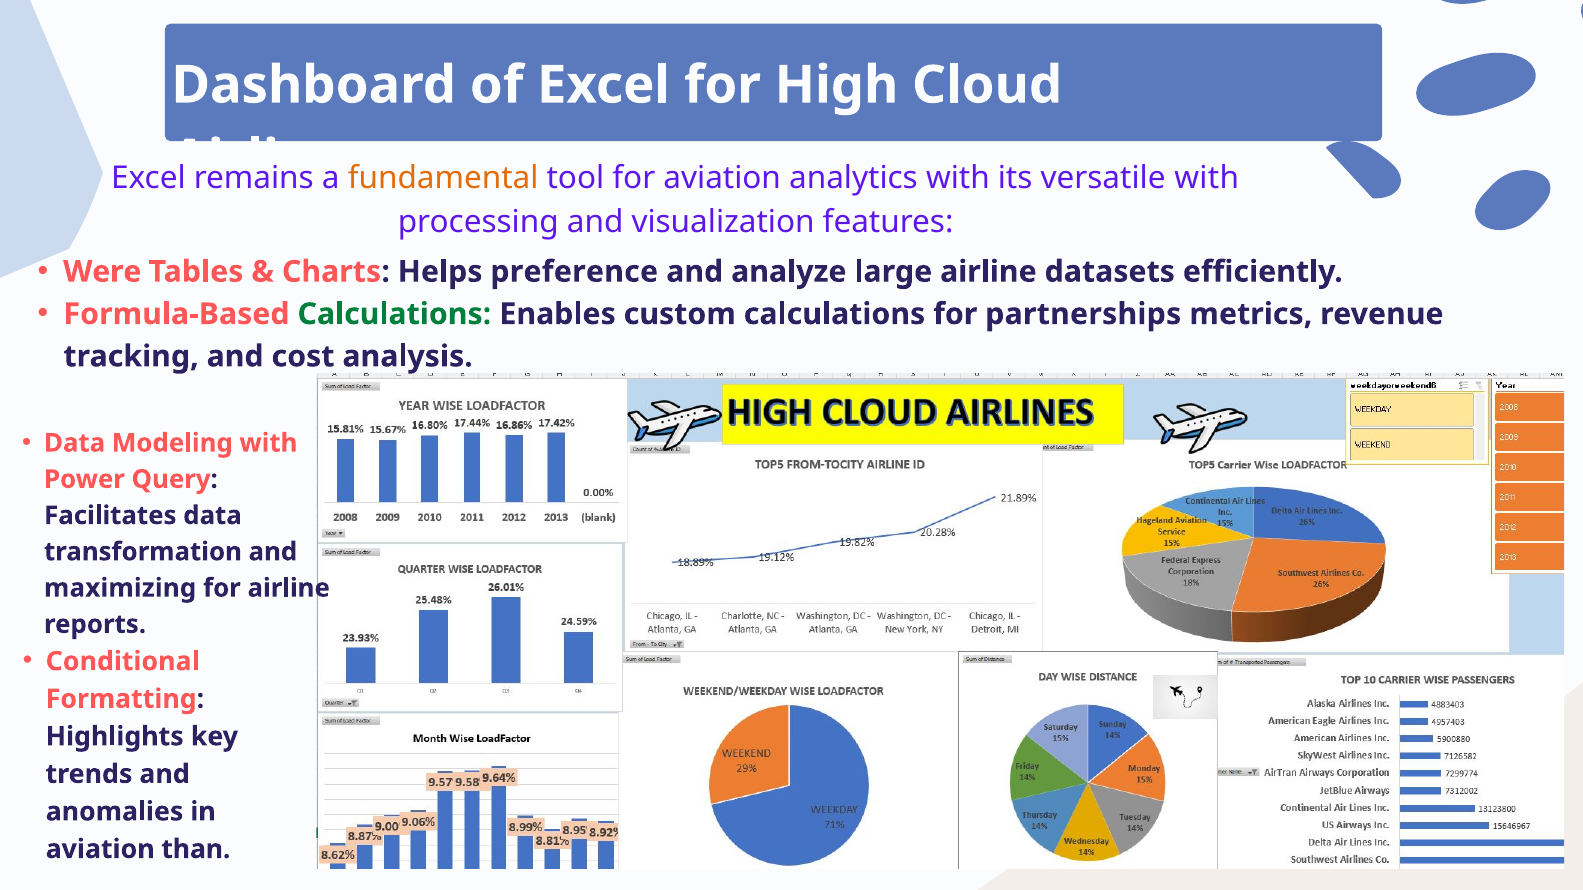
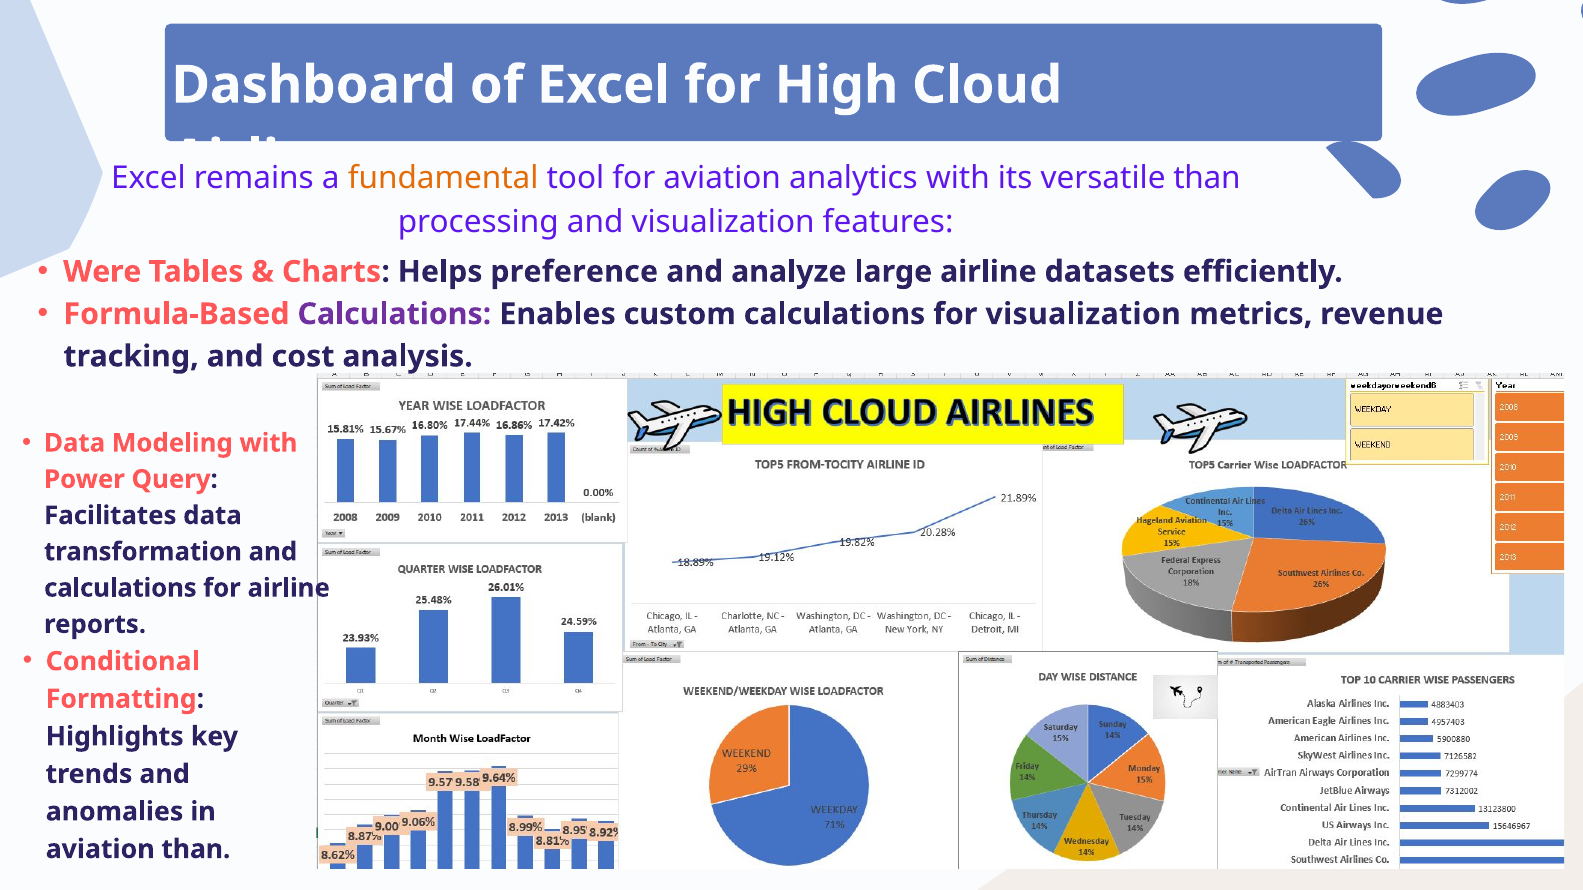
versatile with: with -> than (1207, 178)
Calculations colour: green -> purple (394, 314)
for partnerships: partnerships -> visualization (1083, 314)
maximizing: maximizing -> calculations (120, 588)
